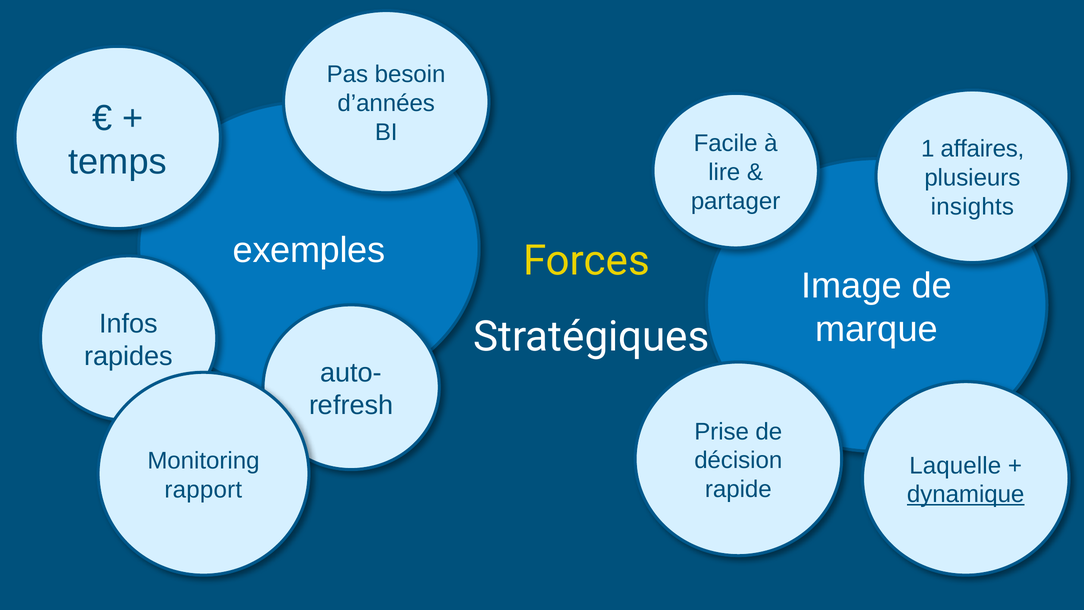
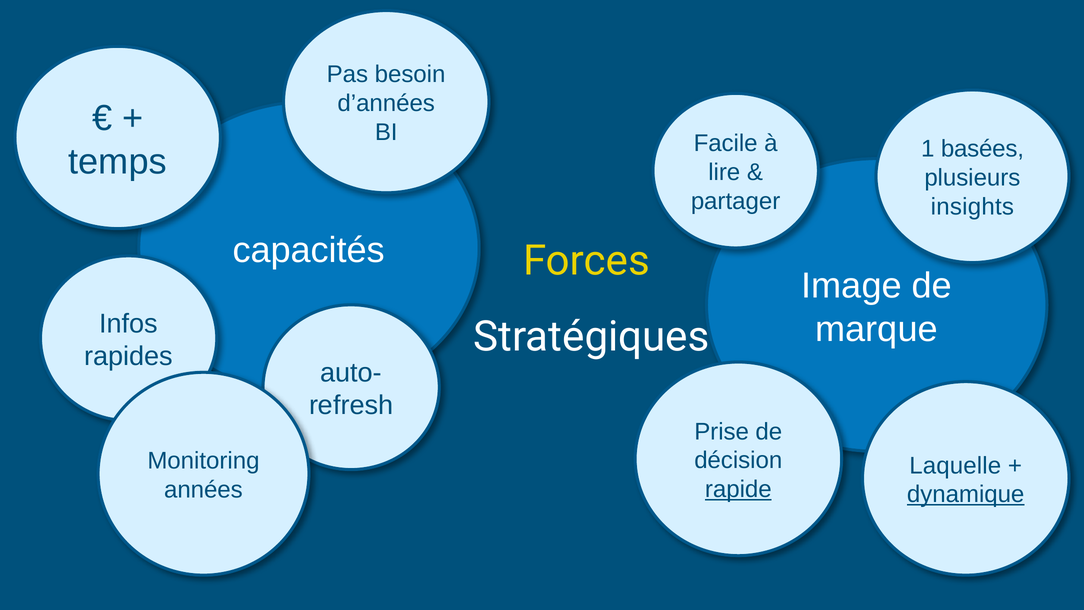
affaires: affaires -> basées (982, 149)
exemples: exemples -> capacités (309, 250)
rapide underline: none -> present (738, 489)
rapport: rapport -> années (203, 490)
